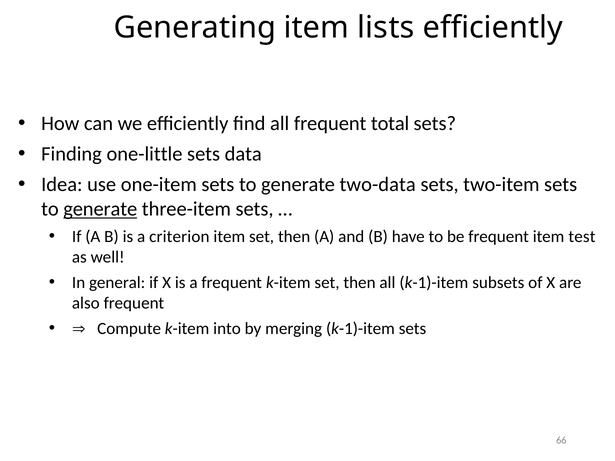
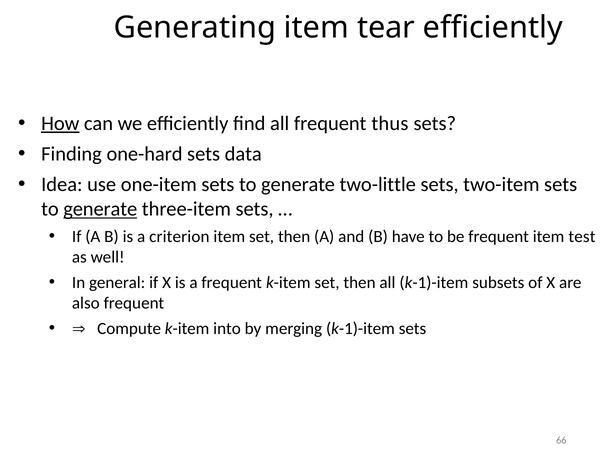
lists: lists -> tear (386, 27)
How underline: none -> present (60, 123)
total: total -> thus (390, 123)
one-little: one-little -> one-hard (145, 154)
two-data: two-data -> two-little (378, 185)
